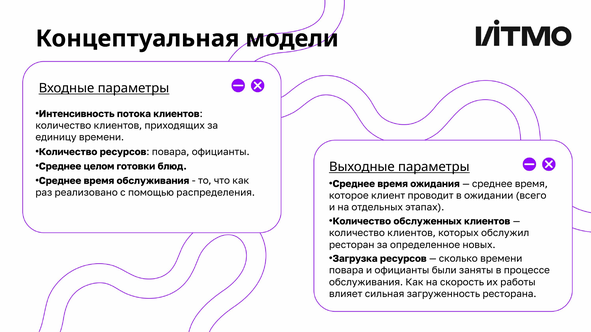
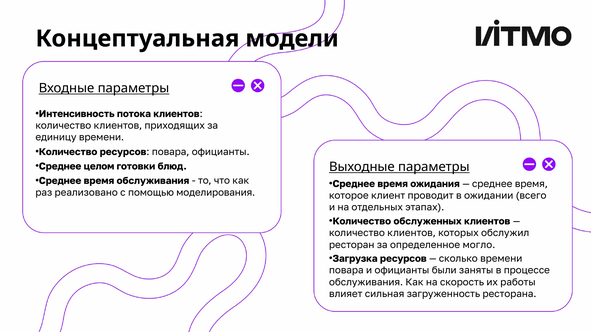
распределения: распределения -> моделирования (216, 193)
новых: новых -> могло (479, 245)
